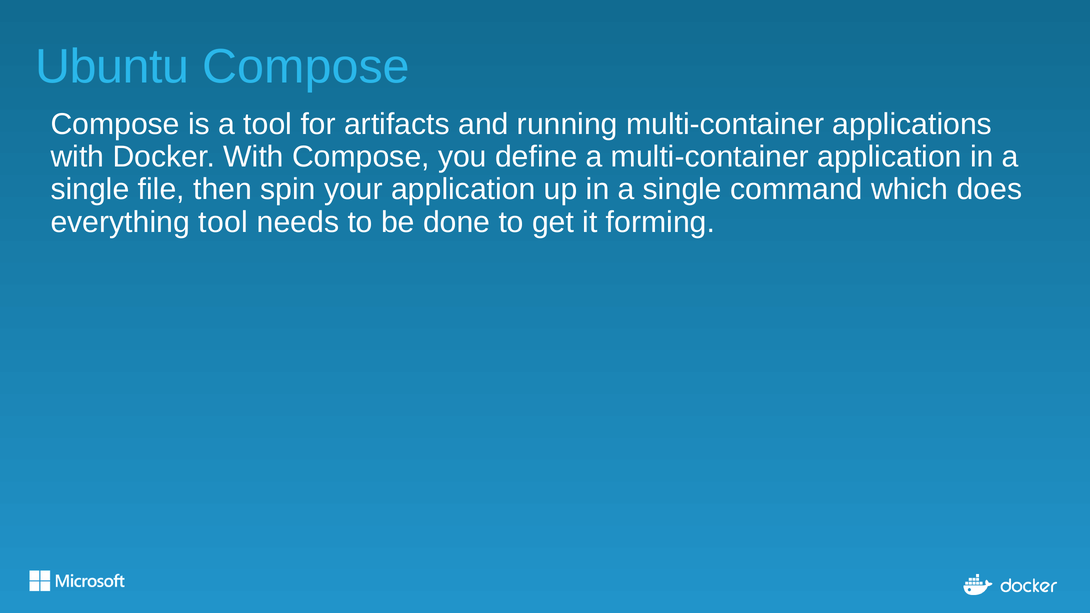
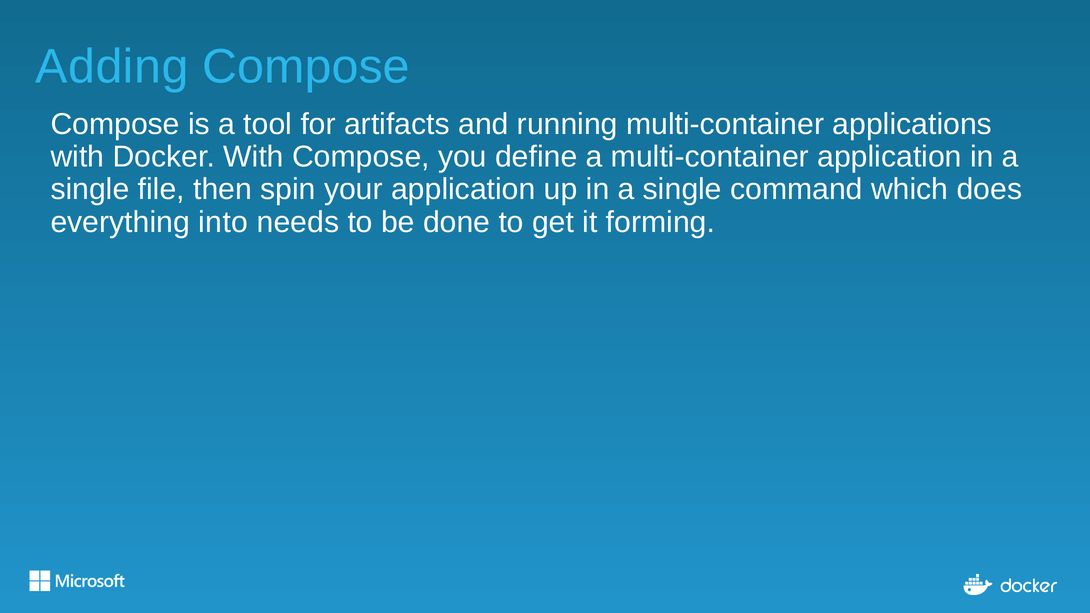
Ubuntu: Ubuntu -> Adding (112, 67)
everything tool: tool -> into (223, 222)
